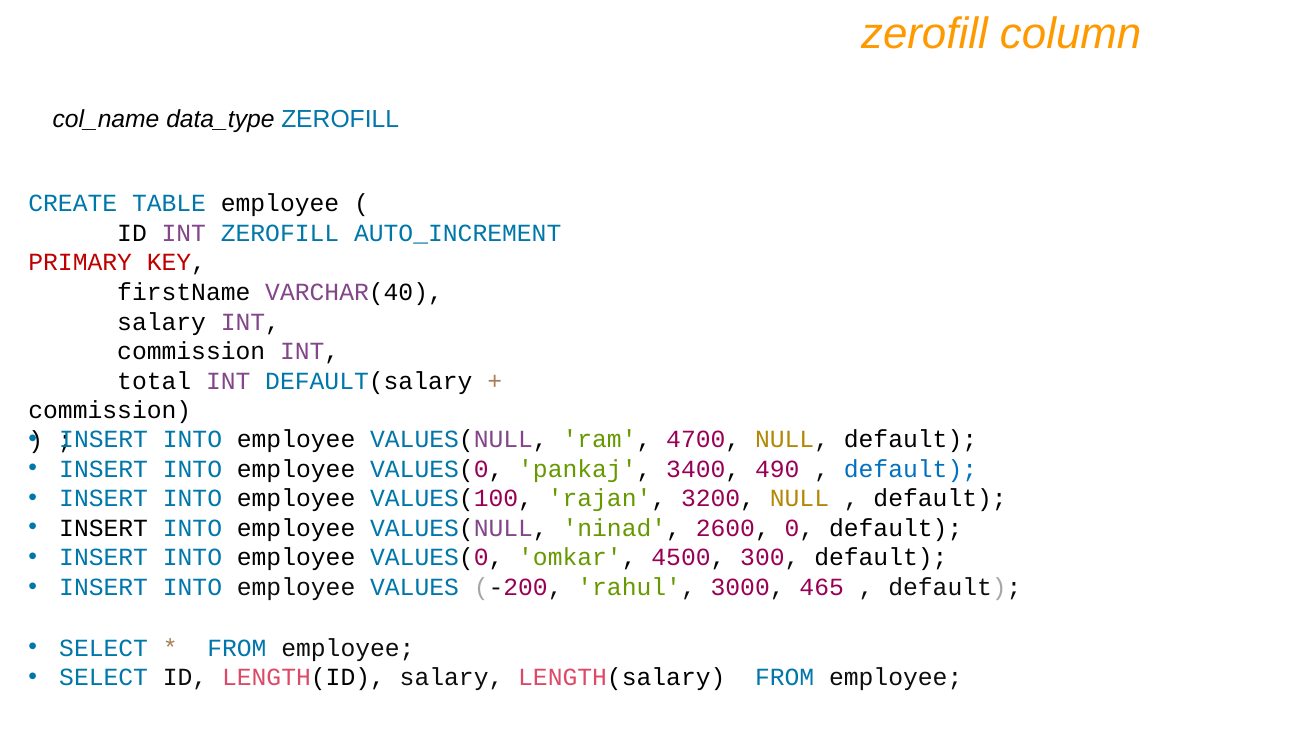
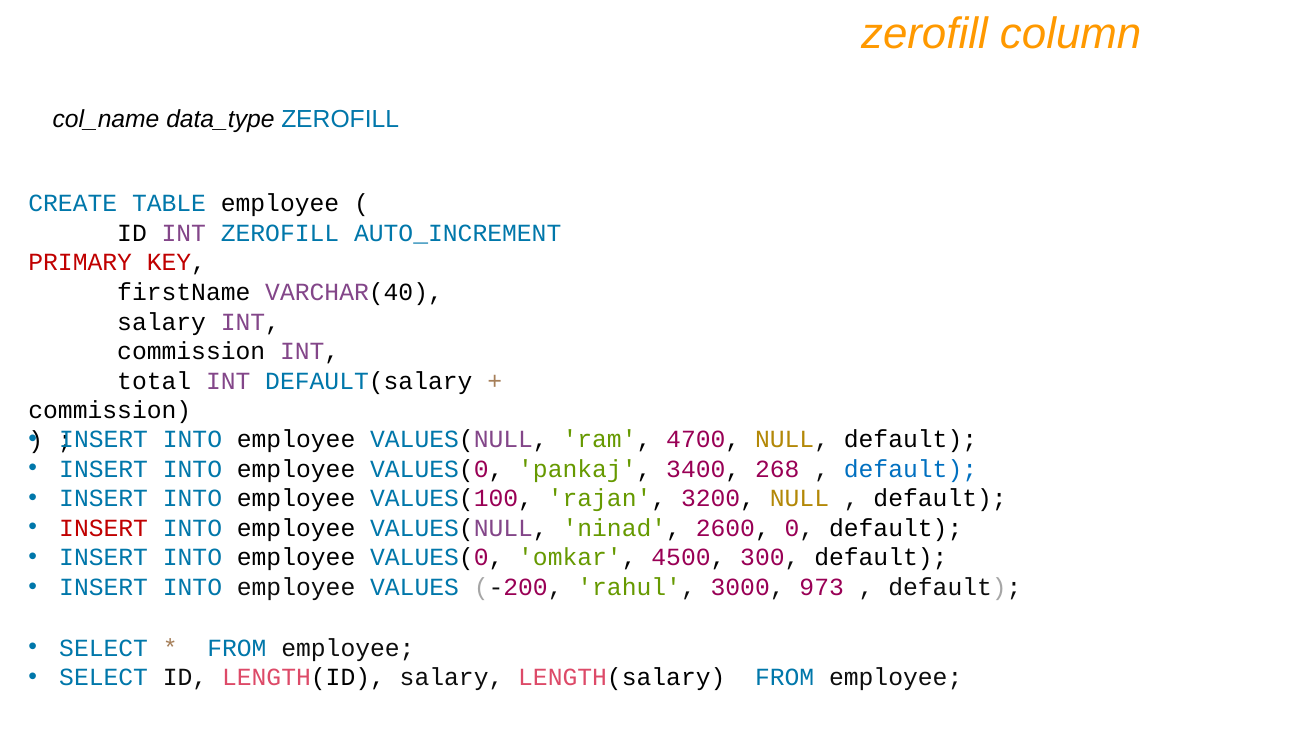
490: 490 -> 268 (777, 469)
INSERT colour: black -> red (104, 528)
465: 465 -> 973 (822, 588)
